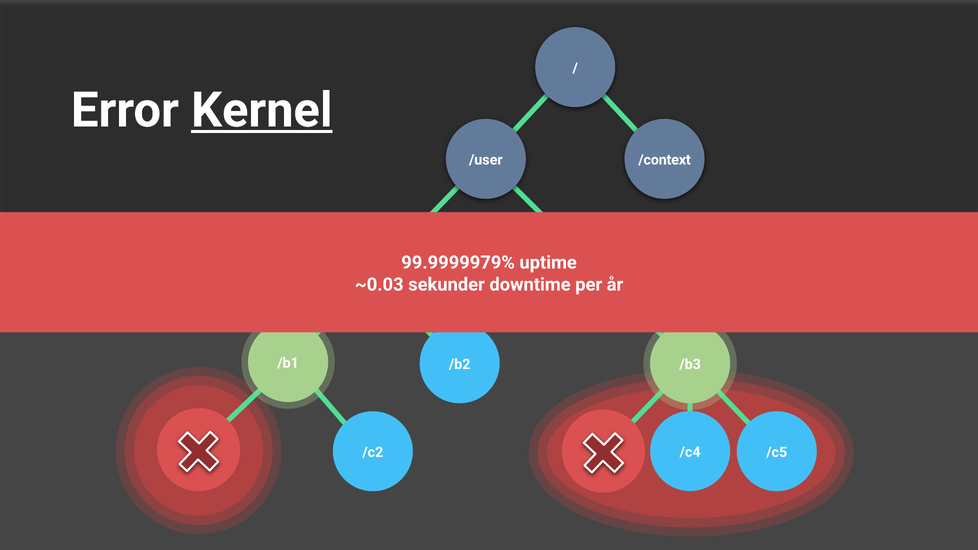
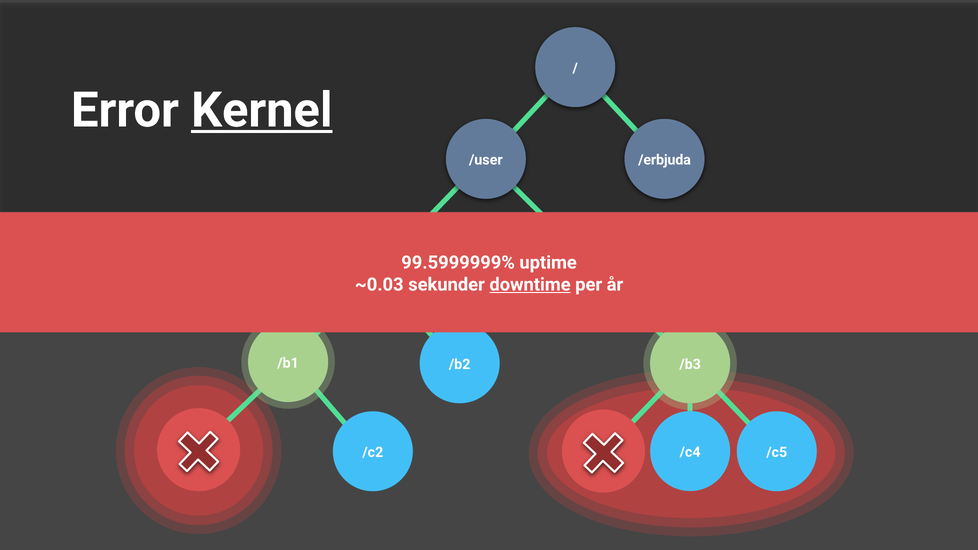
/context: /context -> /erbjuda (665, 160)
99.9999979%: 99.9999979% -> 99.5999999% (458, 263)
downtime underline: none -> present (530, 285)
